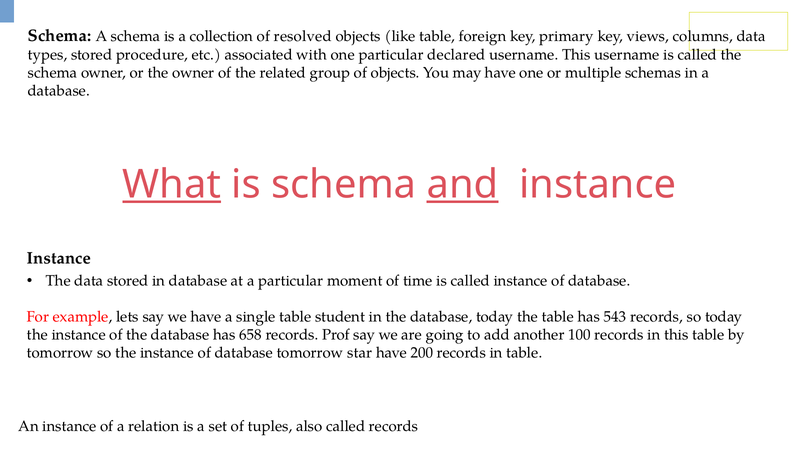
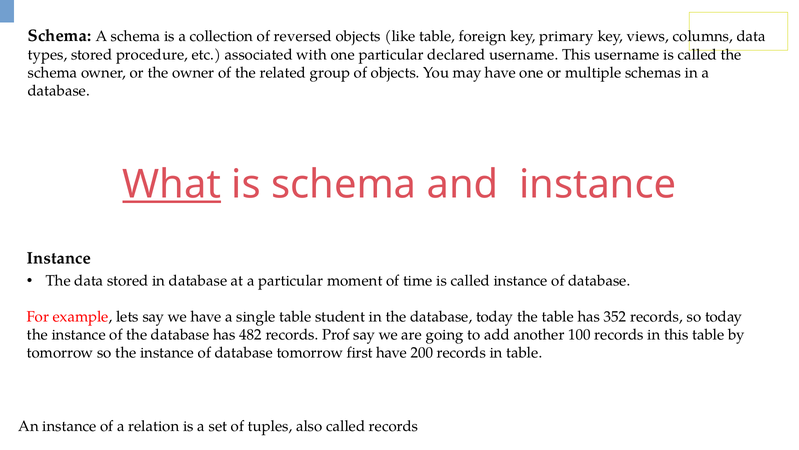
resolved: resolved -> reversed (303, 36)
and underline: present -> none (463, 184)
543: 543 -> 352 (615, 316)
658: 658 -> 482 (251, 334)
star: star -> first (360, 352)
